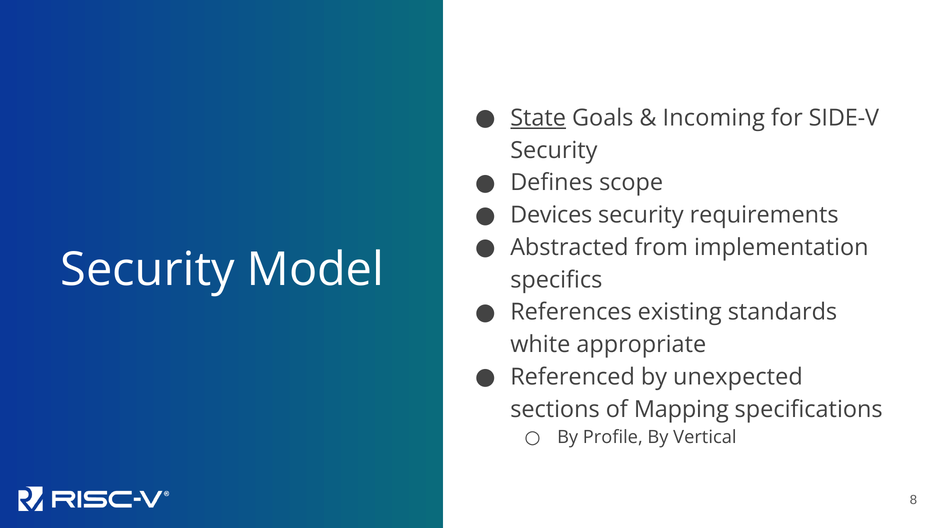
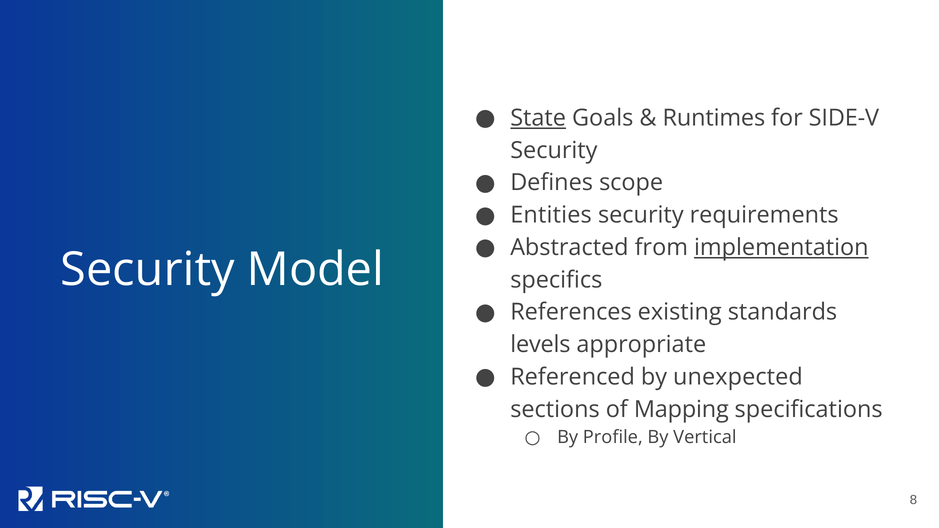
Incoming: Incoming -> Runtimes (714, 118)
Devices: Devices -> Entities (551, 215)
implementation underline: none -> present (781, 248)
white: white -> levels (540, 345)
